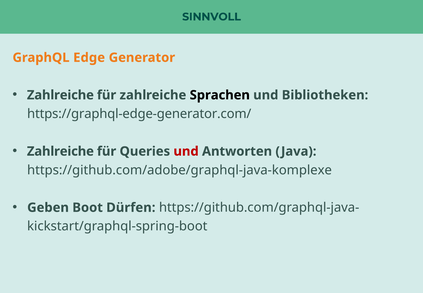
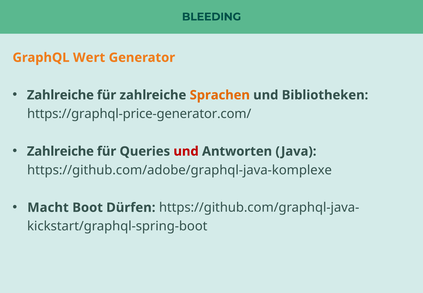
SINNVOLL: SINNVOLL -> BLEEDING (212, 17)
Edge: Edge -> Wert (89, 58)
Sprachen colour: black -> orange (220, 95)
https://graphql-edge-generator.com/: https://graphql-edge-generator.com/ -> https://graphql-price-generator.com/ (139, 114)
Geben: Geben -> Macht (48, 207)
